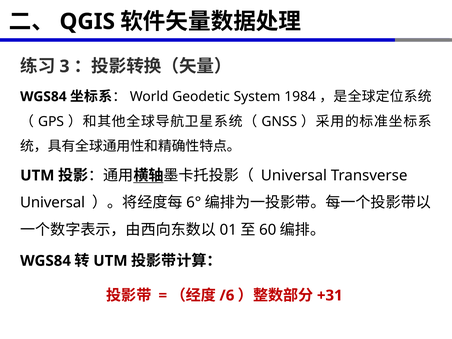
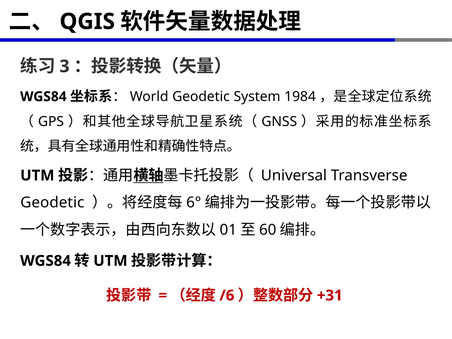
Universal: Universal -> Geodetic (52, 203)
